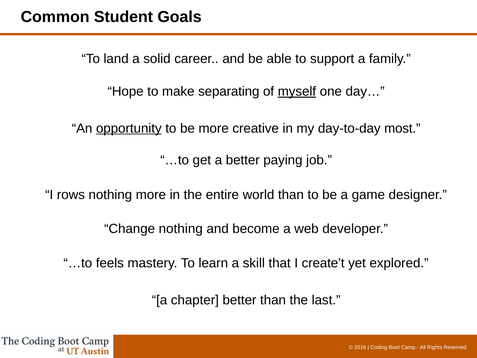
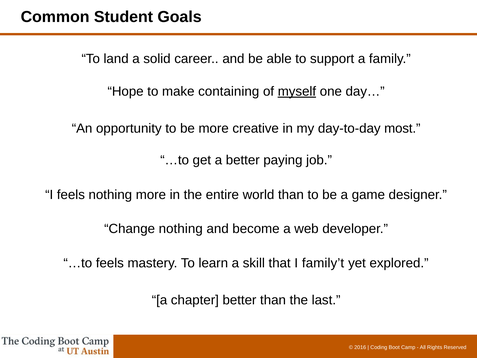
separating: separating -> containing (229, 91)
opportunity underline: present -> none (129, 128)
I rows: rows -> feels (71, 195)
create’t: create’t -> family’t (323, 263)
